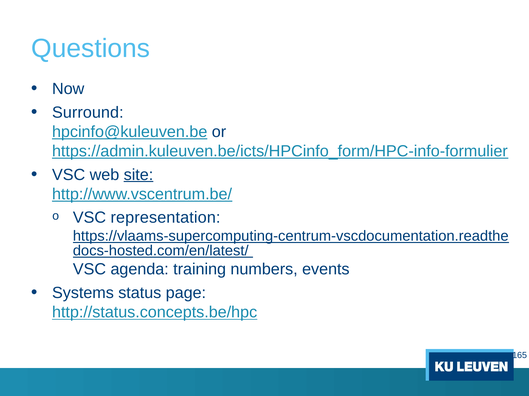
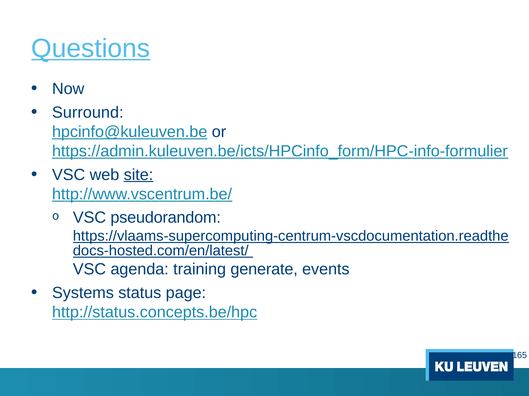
Questions underline: none -> present (91, 48)
representation: representation -> pseudorandom (166, 218)
numbers: numbers -> generate (264, 270)
